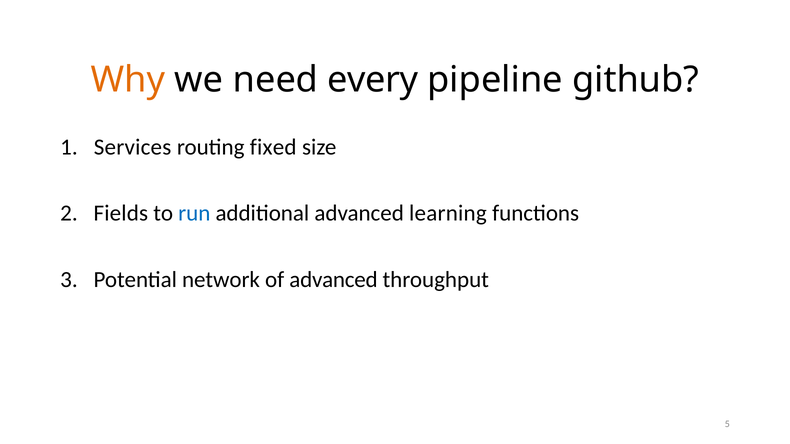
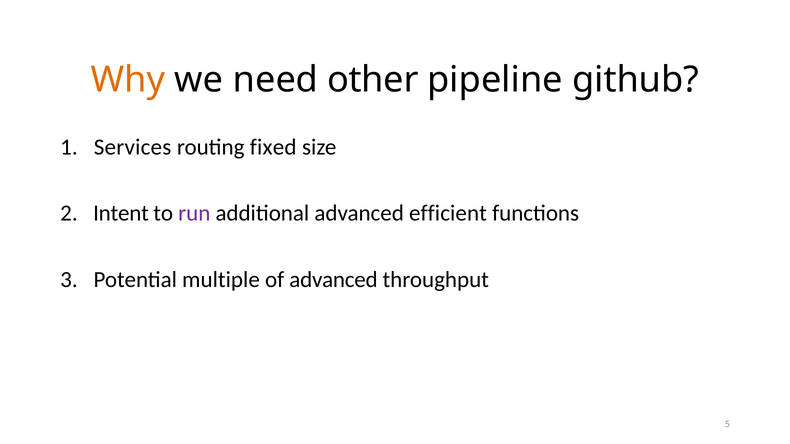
every: every -> other (373, 80)
Fields: Fields -> Intent (121, 214)
run colour: blue -> purple (194, 214)
learning: learning -> efficient (448, 214)
network: network -> multiple (221, 280)
